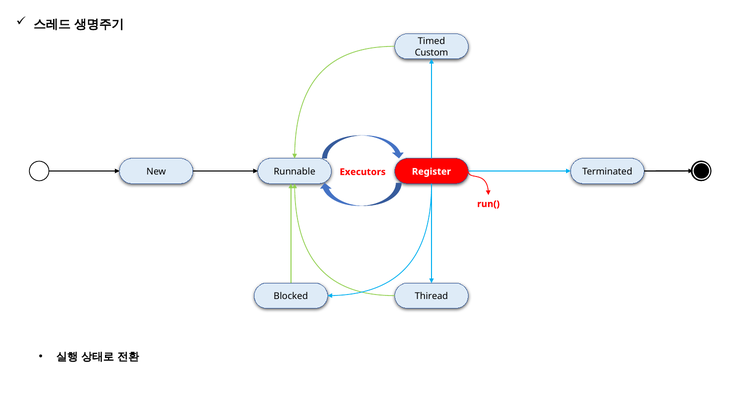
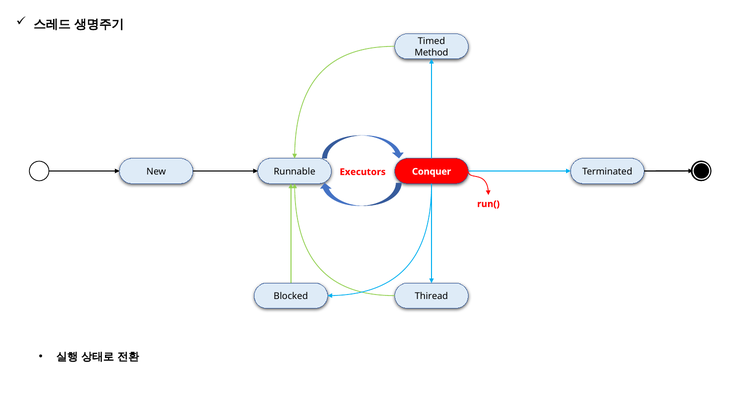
Custom: Custom -> Method (431, 53)
Register: Register -> Conquer (432, 172)
